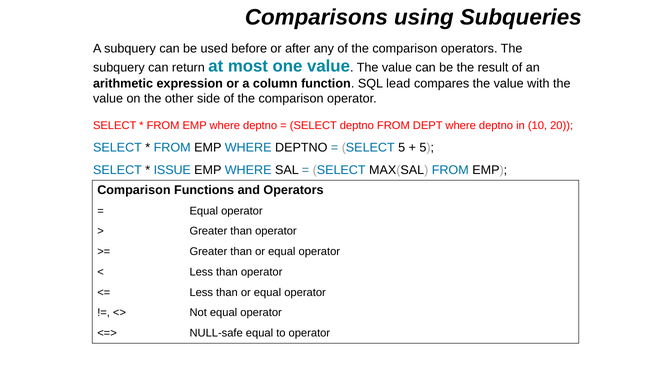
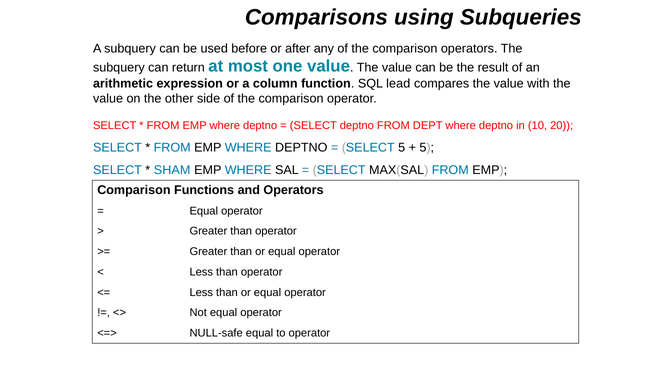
ISSUE: ISSUE -> SHAM (172, 170)
